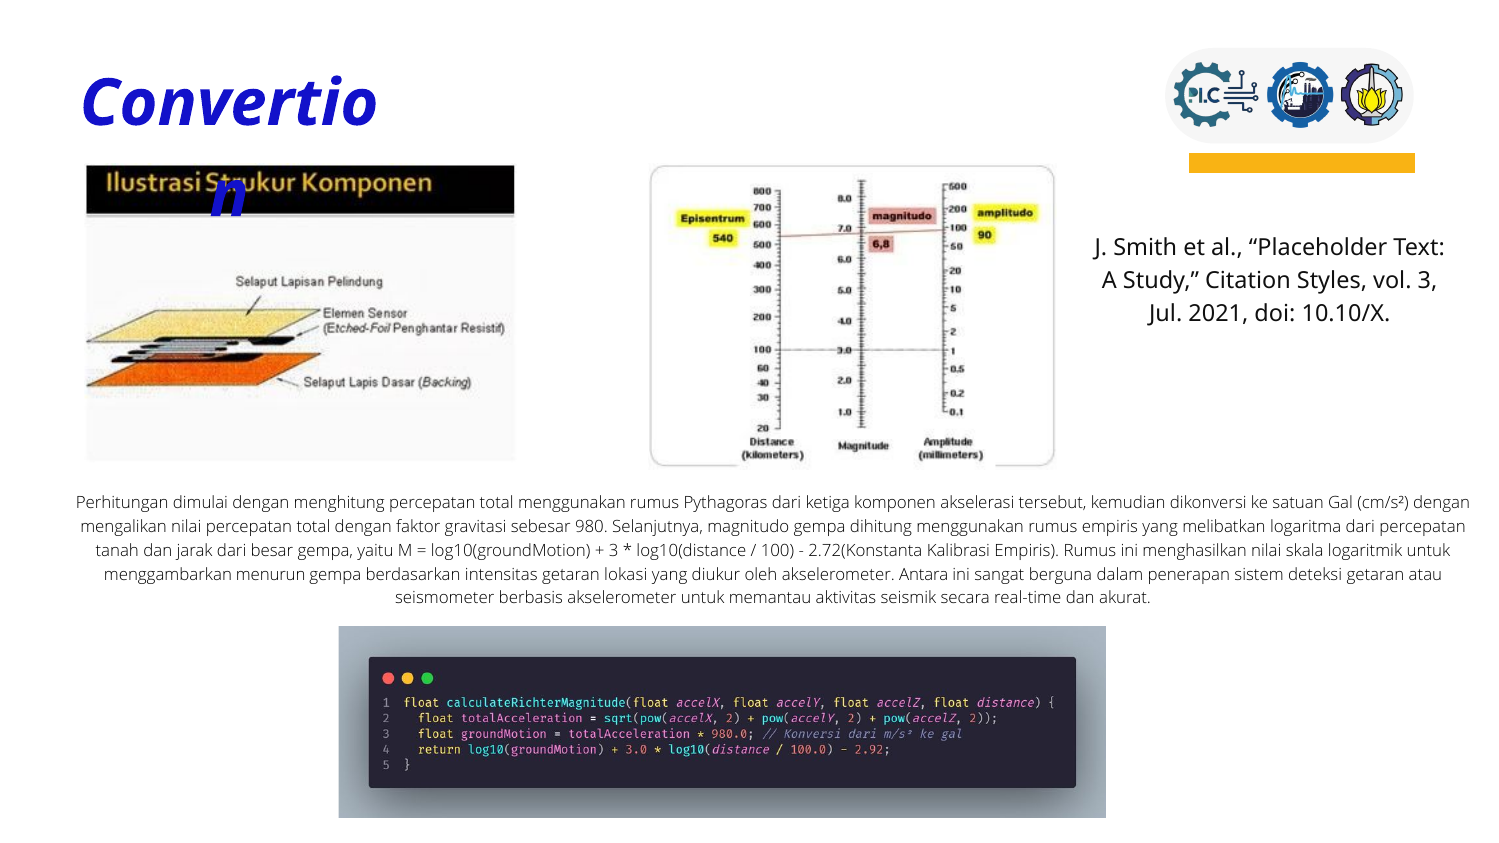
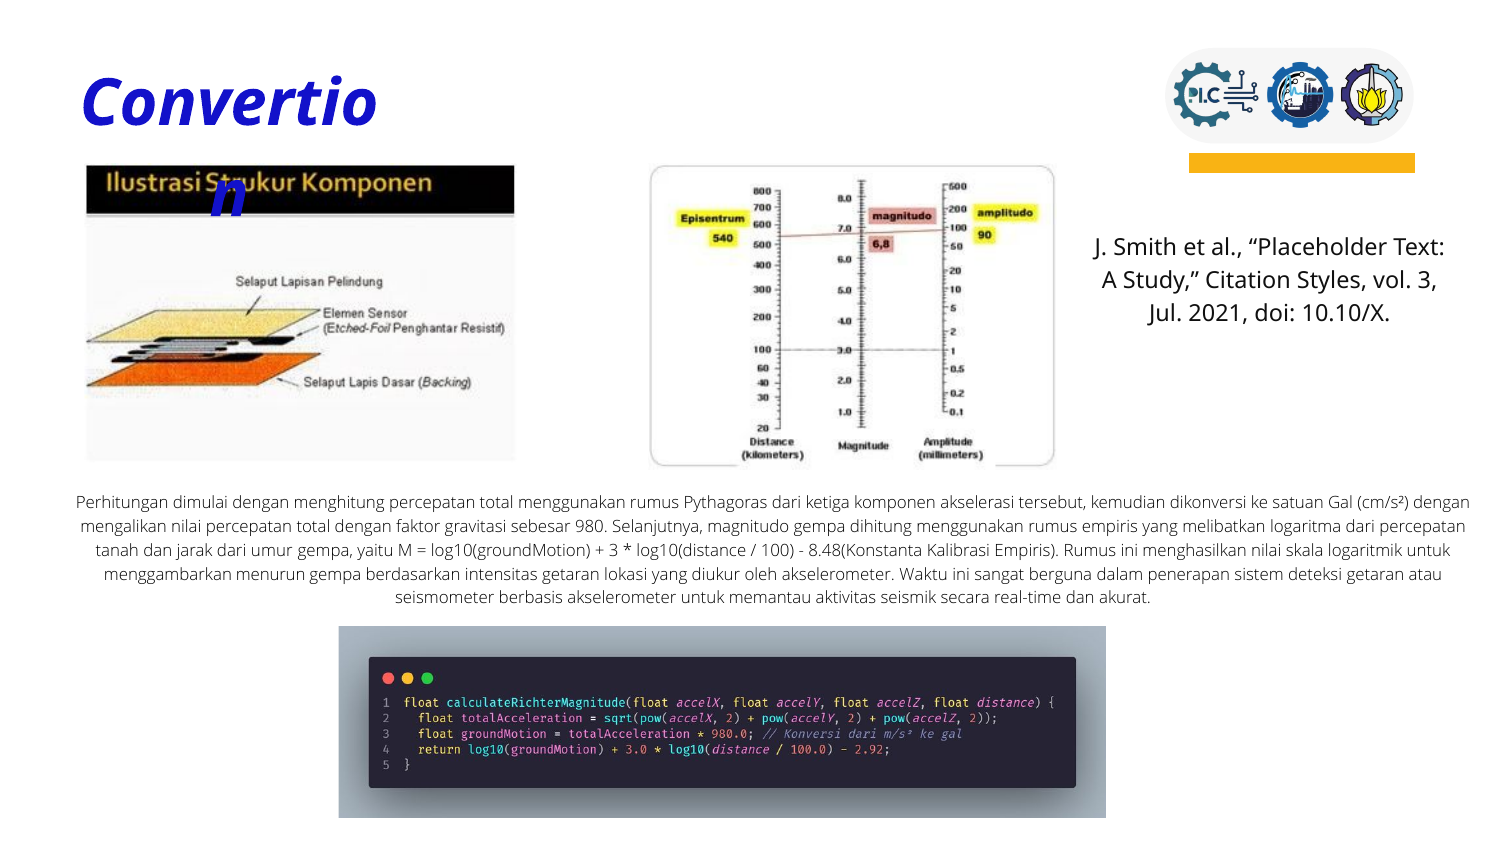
besar: besar -> umur (272, 551)
2.72(Konstanta: 2.72(Konstanta -> 8.48(Konstanta (865, 551)
Antara: Antara -> Waktu (924, 575)
